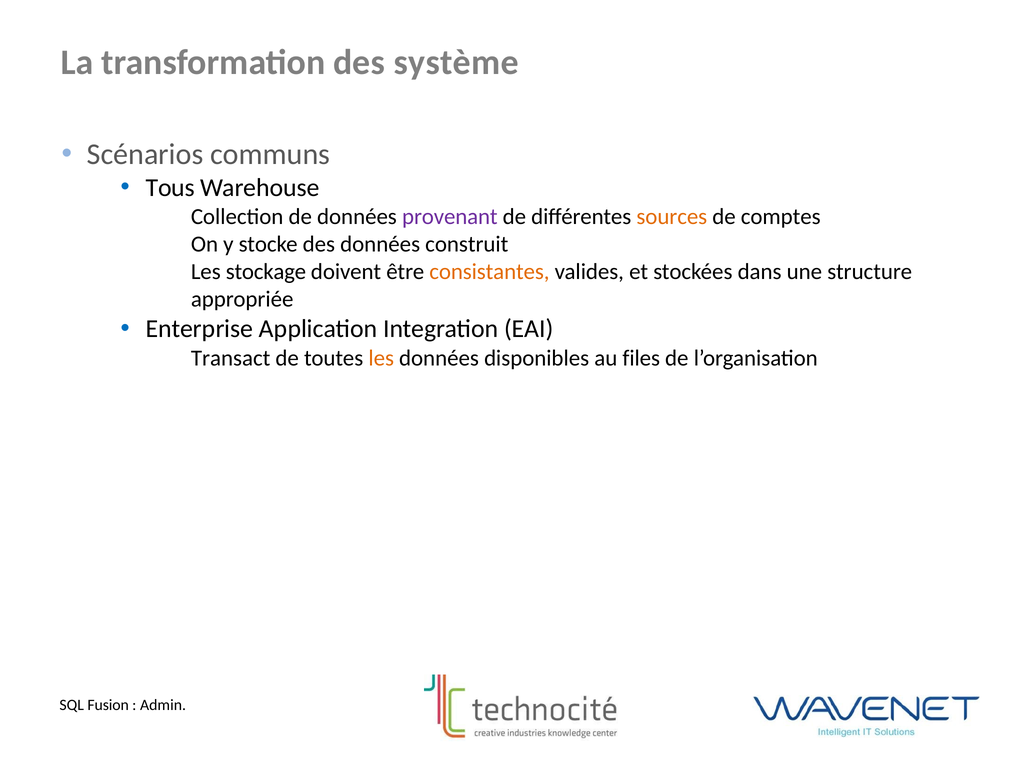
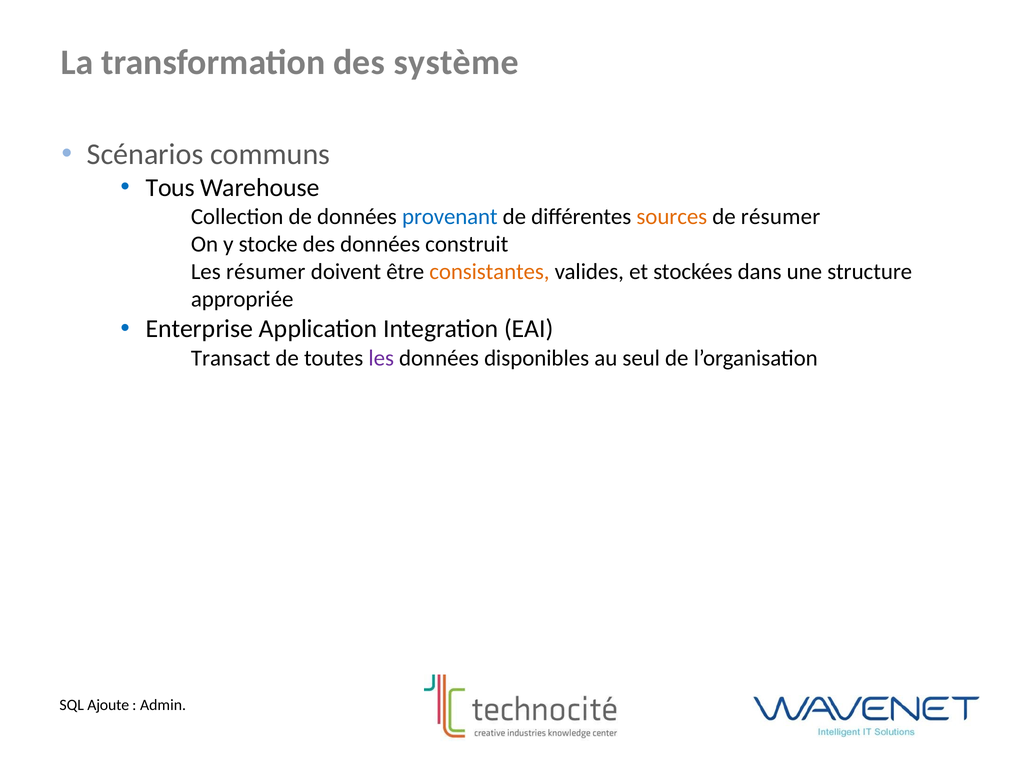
provenant colour: purple -> blue (450, 217)
de comptes: comptes -> résumer (781, 217)
Les stockage: stockage -> résumer (266, 272)
les colour: orange -> purple (381, 358)
files: files -> seul (641, 358)
Fusion: Fusion -> Ajoute (108, 705)
